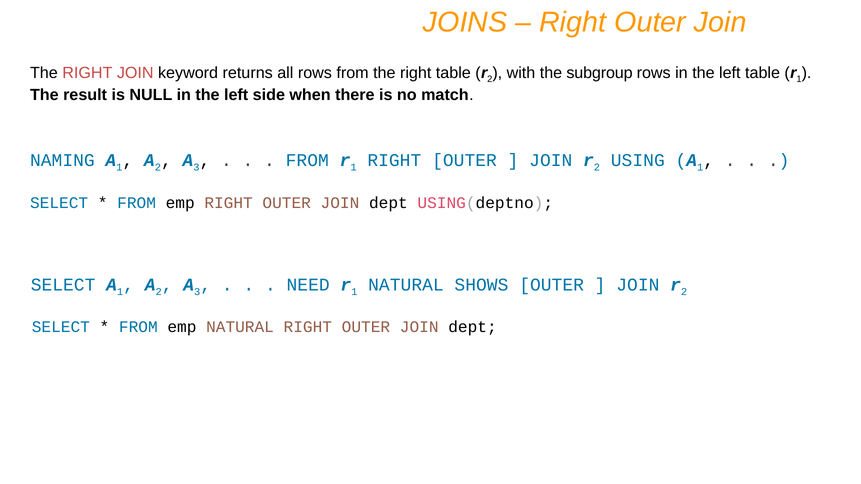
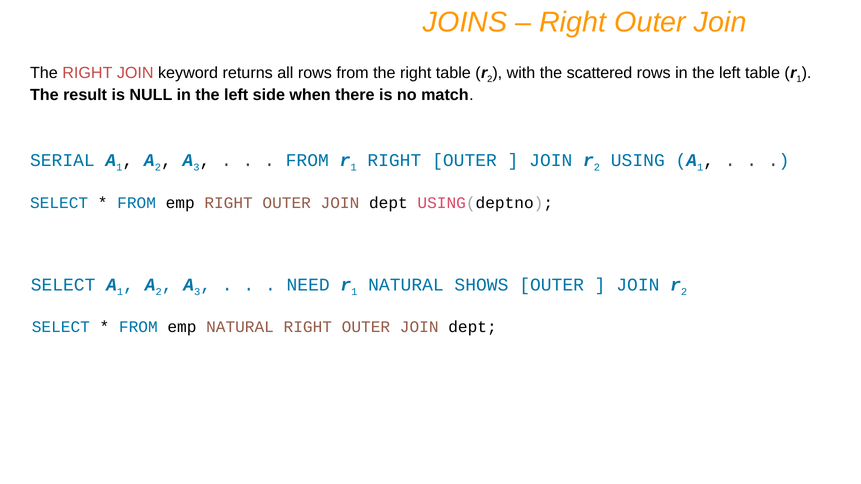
subgroup: subgroup -> scattered (599, 73)
NAMING: NAMING -> SERIAL (62, 160)
